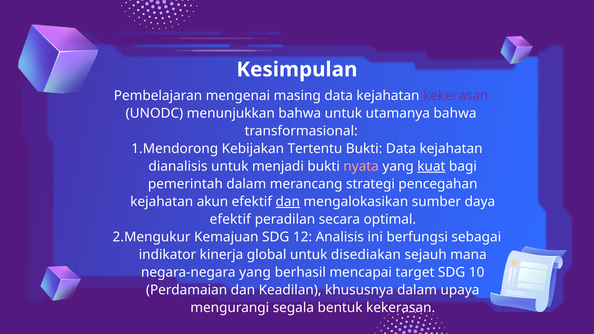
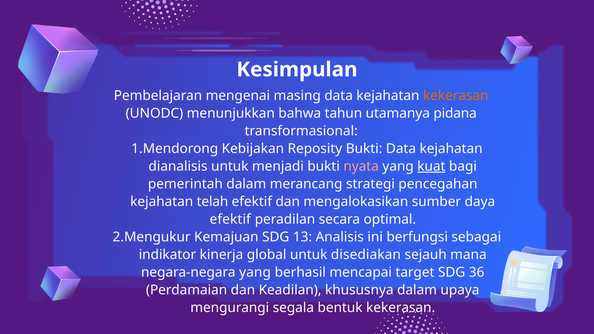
kekerasan colour: purple -> orange (456, 96)
bahwa untuk: untuk -> tahun (343, 113)
utamanya bahwa: bahwa -> pidana (455, 113)
Tertentu: Tertentu -> Reposity (315, 149)
akun: akun -> telah (213, 202)
dan underline: present -> none (288, 202)
12: 12 -> 13 (303, 237)
10: 10 -> 36 (477, 273)
